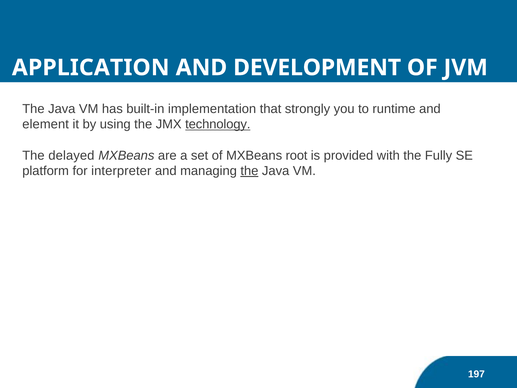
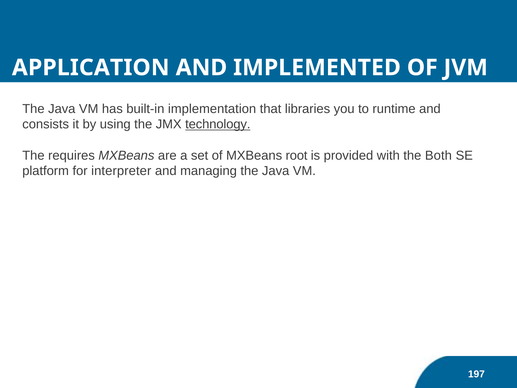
DEVELOPMENT: DEVELOPMENT -> IMPLEMENTED (317, 68)
strongly: strongly -> libraries (308, 109)
element: element -> consists (46, 124)
delayed: delayed -> requires (71, 155)
Fully: Fully -> Both (438, 155)
the underline: present -> none (249, 171)
